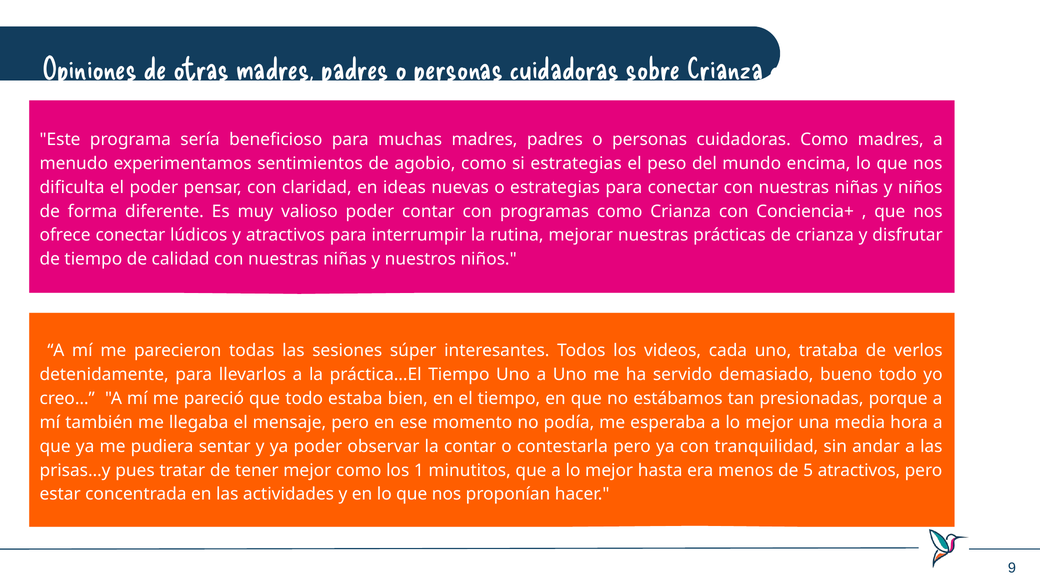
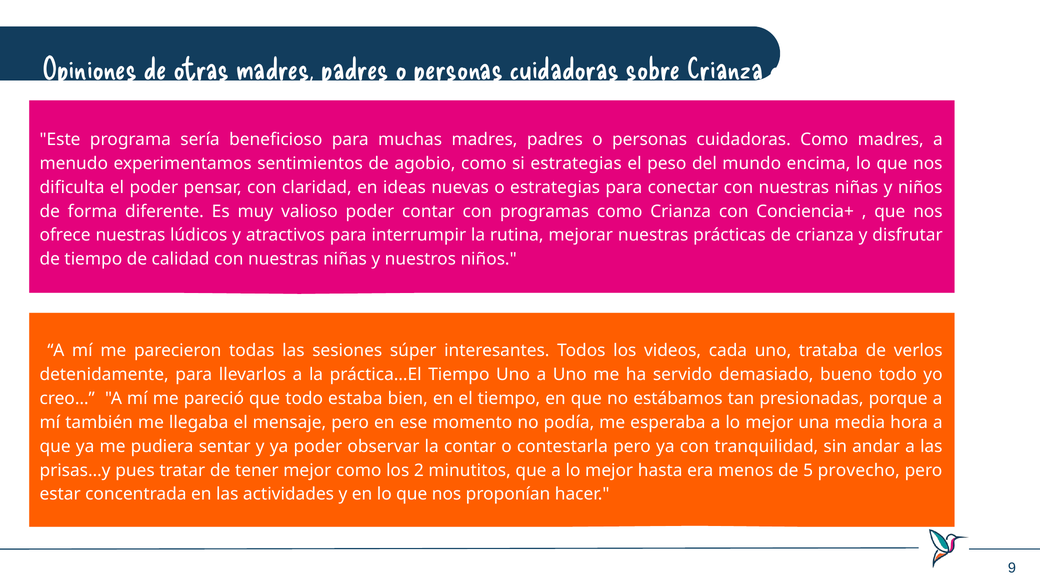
ofrece conectar: conectar -> nuestras (130, 235)
1: 1 -> 2 (419, 470)
5 atractivos: atractivos -> provecho (859, 470)
